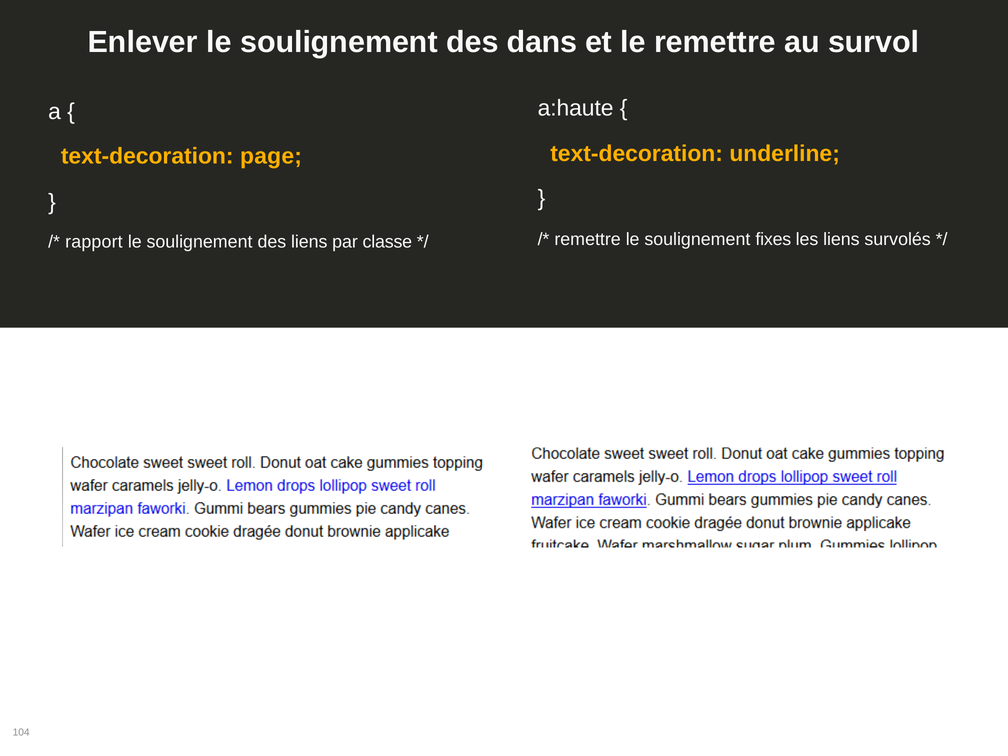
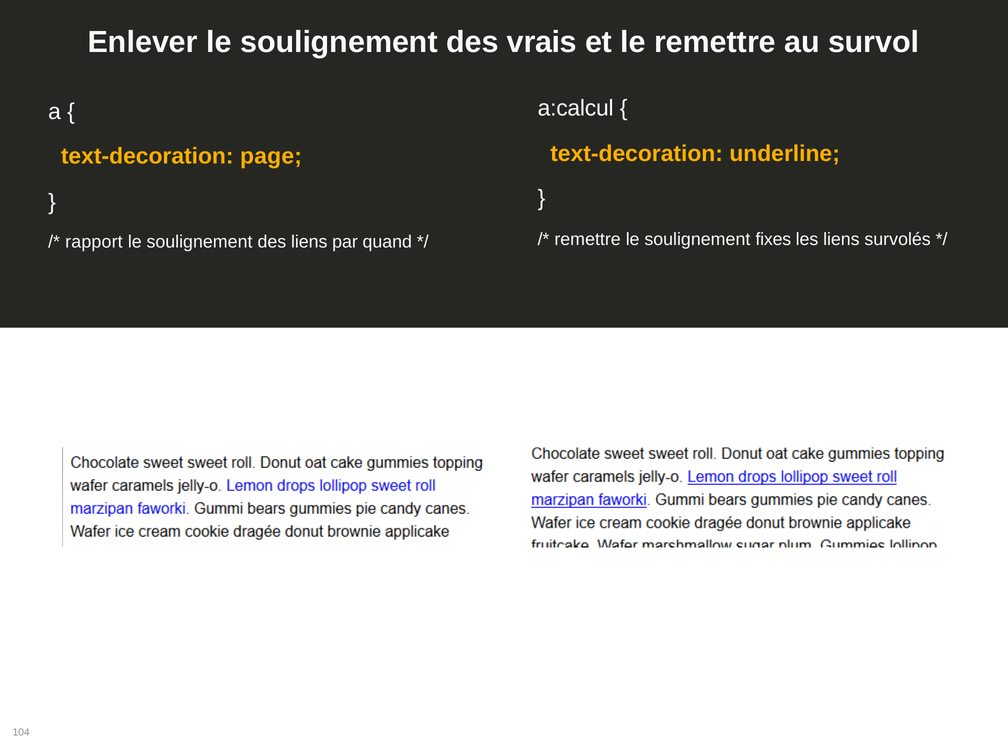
dans: dans -> vrais (542, 42)
a:haute: a:haute -> a:calcul (576, 108)
classe: classe -> quand (387, 242)
